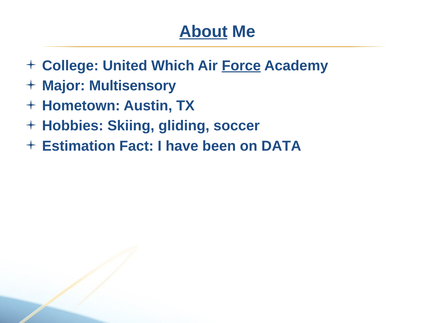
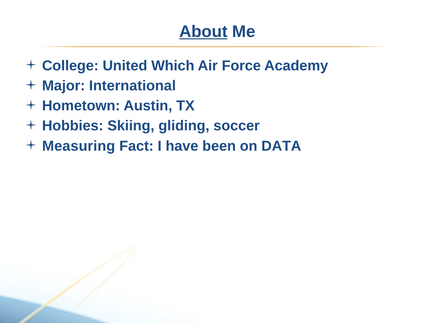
Force underline: present -> none (241, 66)
Multisensory: Multisensory -> International (132, 86)
Estimation: Estimation -> Measuring (79, 146)
